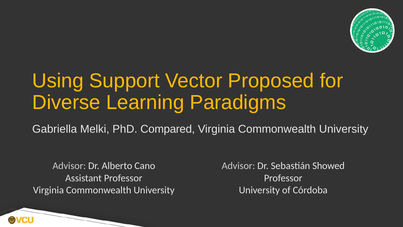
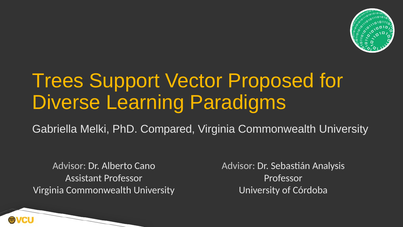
Using: Using -> Trees (58, 81)
Showed: Showed -> Analysis (329, 166)
